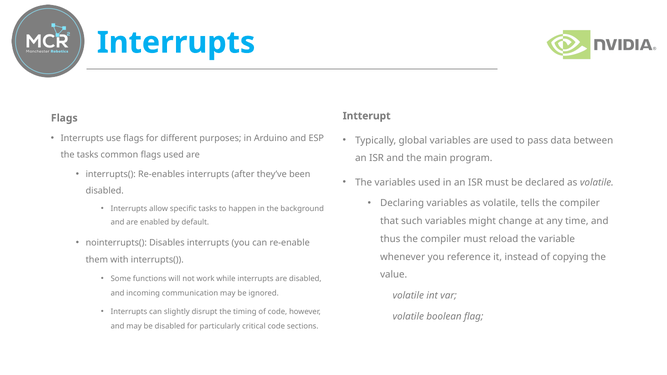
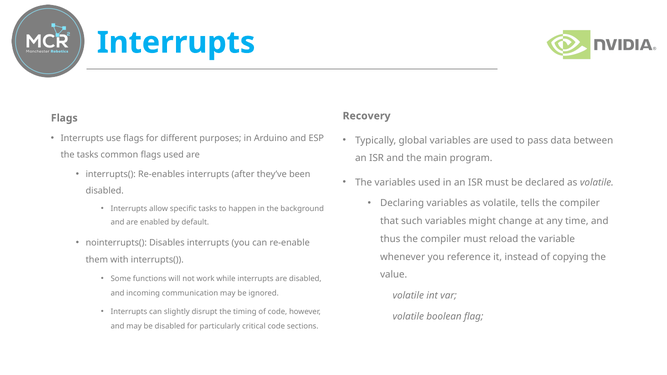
Intterupt: Intterupt -> Recovery (367, 116)
